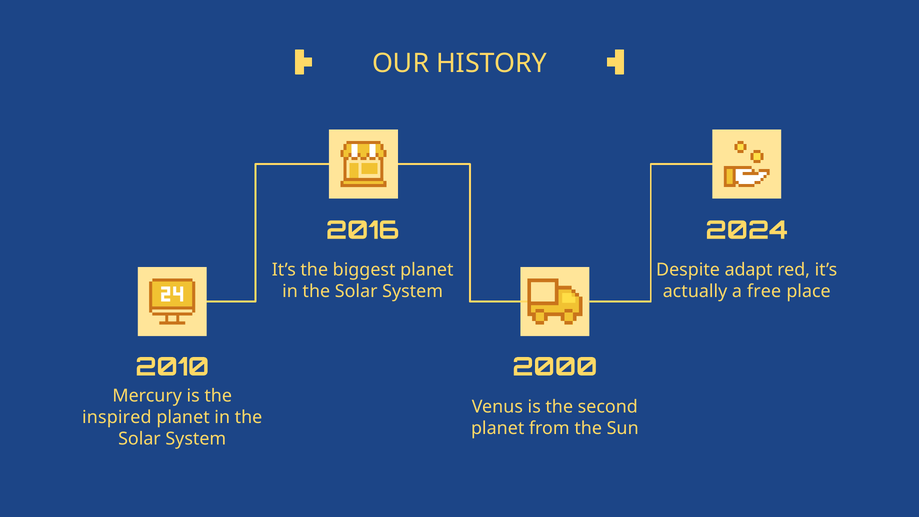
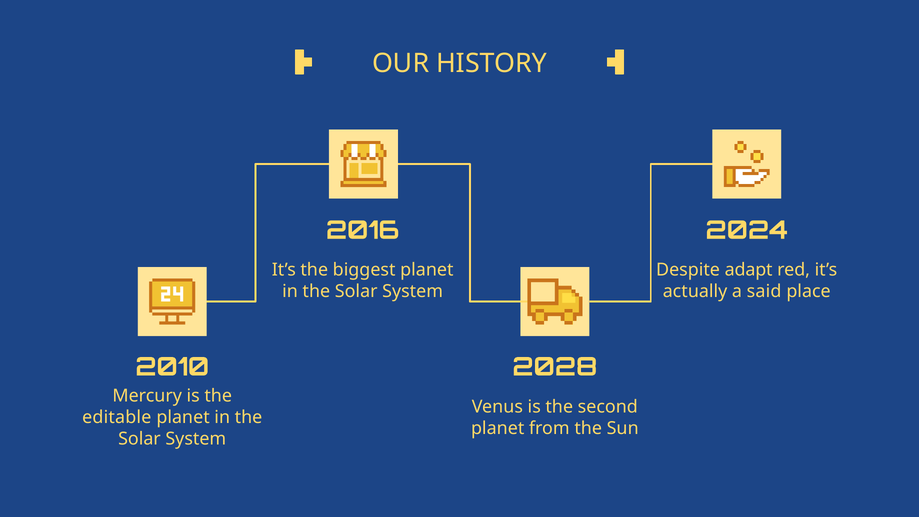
free: free -> said (764, 291)
2000: 2000 -> 2028 (555, 367)
inspired: inspired -> editable (117, 417)
